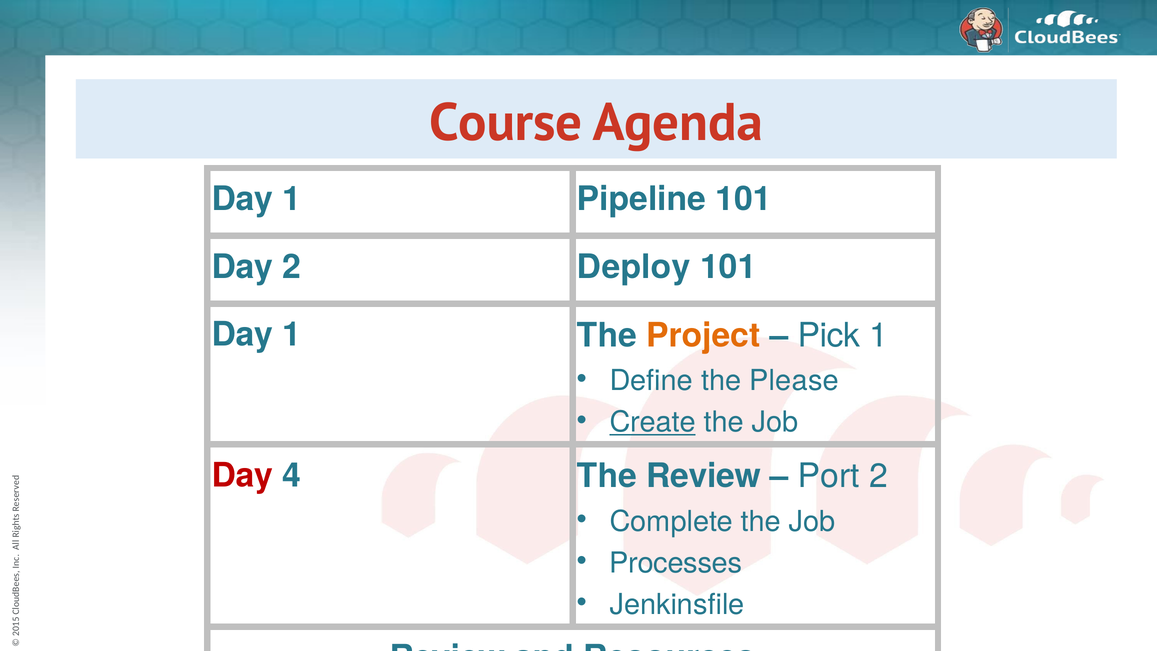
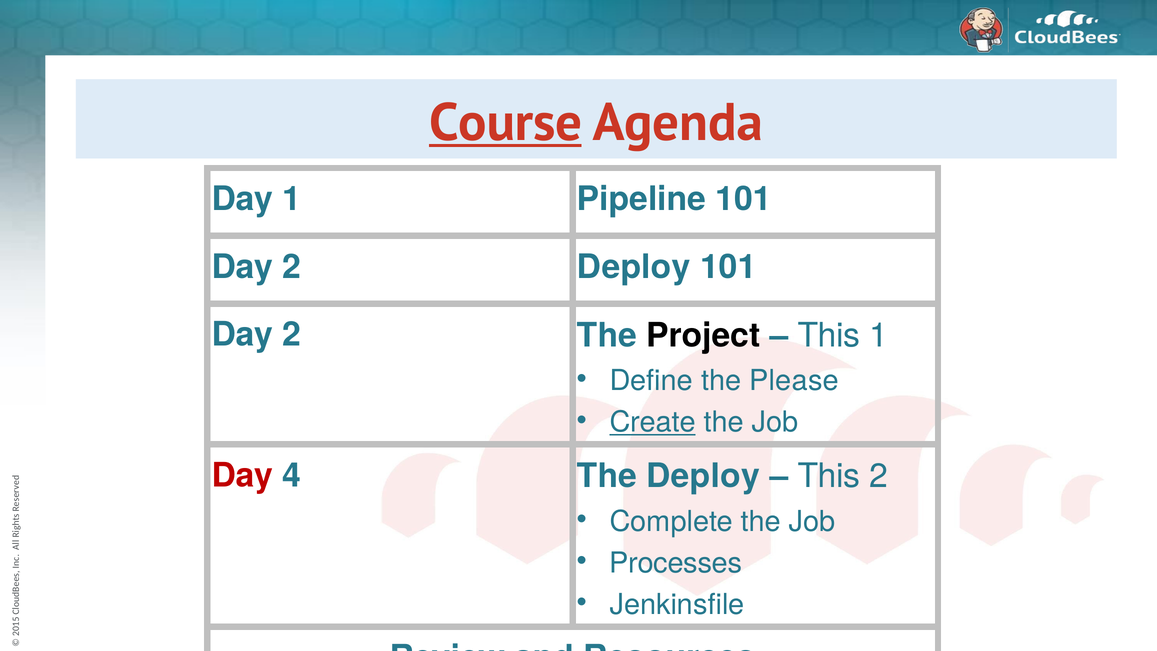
Course underline: none -> present (506, 123)
1: 1 -> 2 (292, 335)
Project colour: orange -> black (703, 335)
Pick: Pick -> This (829, 335)
The Review: Review -> Deploy (703, 476)
Port: Port -> This (829, 476)
